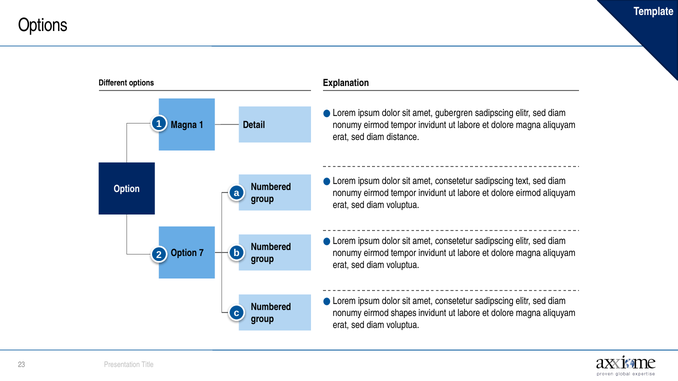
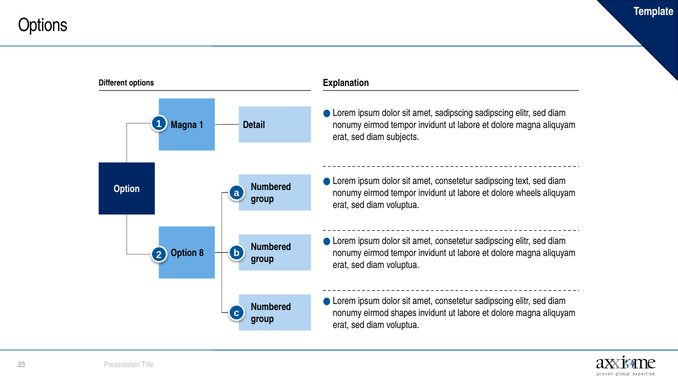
amet gubergren: gubergren -> sadipscing (454, 113)
distance: distance -> subjects (403, 137)
dolore eirmod: eirmod -> wheels (528, 193)
7: 7 -> 8 (201, 253)
